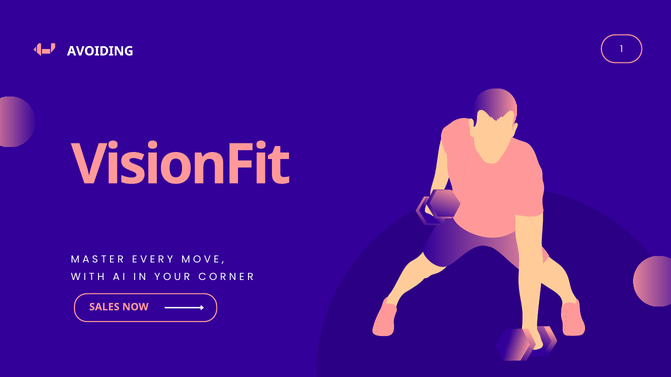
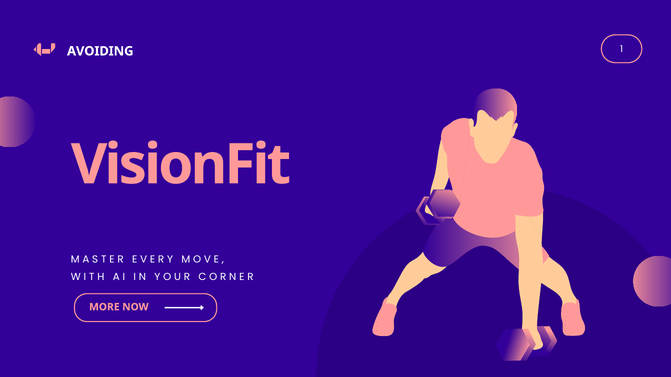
SALES: SALES -> MORE (104, 307)
